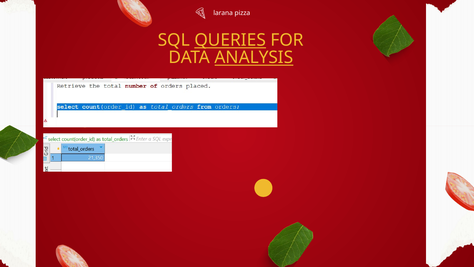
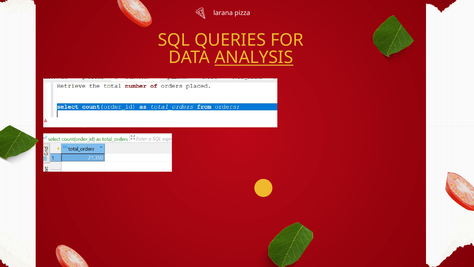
QUERIES underline: present -> none (230, 40)
